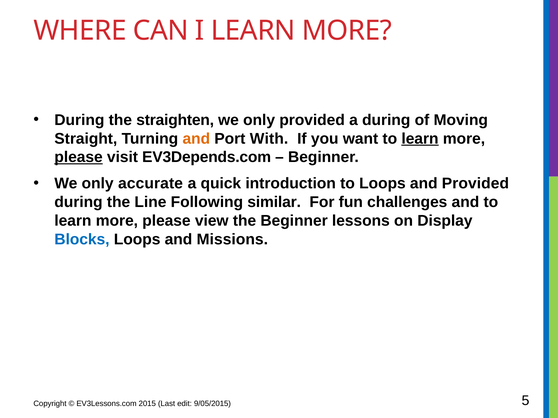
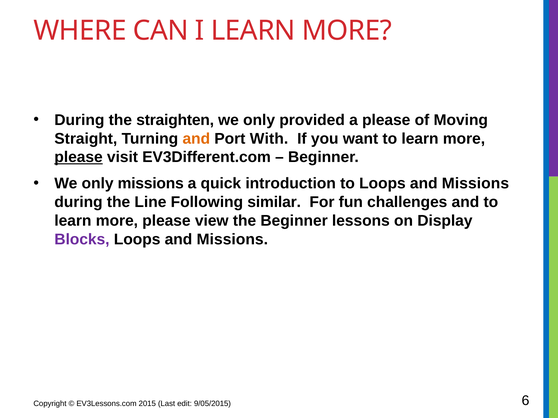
a during: during -> please (386, 120)
learn underline: present -> none (420, 139)
EV3Depends.com: EV3Depends.com -> EV3Different.com (207, 157)
only accurate: accurate -> missions (151, 184)
to Loops and Provided: Provided -> Missions (475, 184)
Blocks colour: blue -> purple (82, 240)
5: 5 -> 6 (525, 401)
